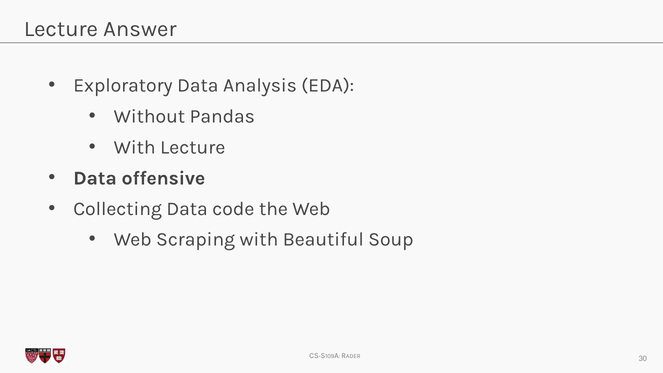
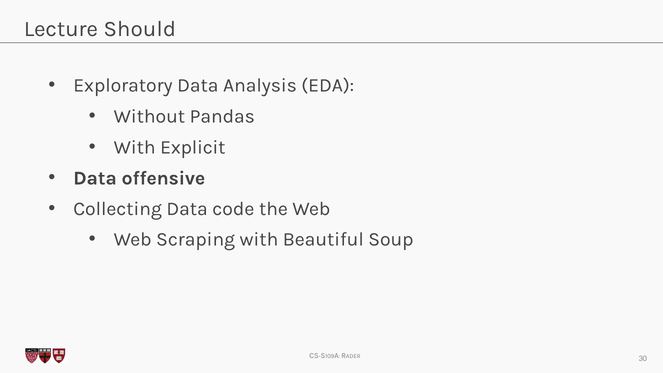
Answer: Answer -> Should (140, 29)
With Lecture: Lecture -> Explicit (193, 147)
